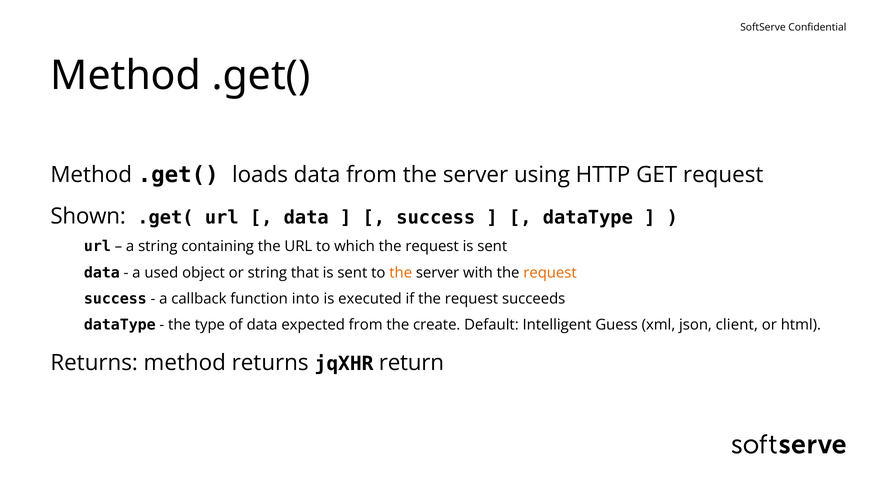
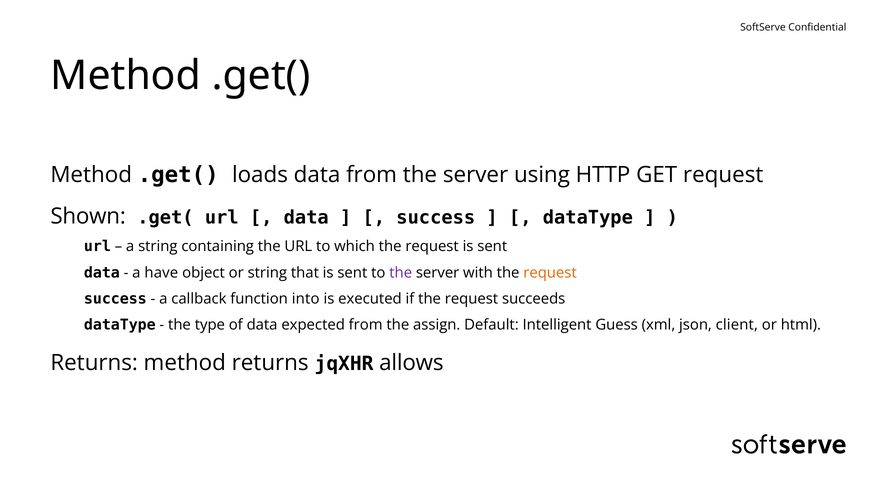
used: used -> have (161, 273)
the colour: orange -> purple (401, 273)
create: create -> assign (437, 325)
return: return -> allows (411, 363)
